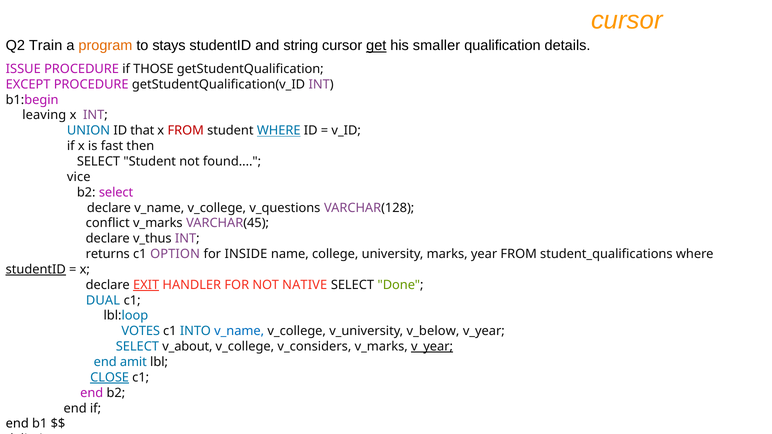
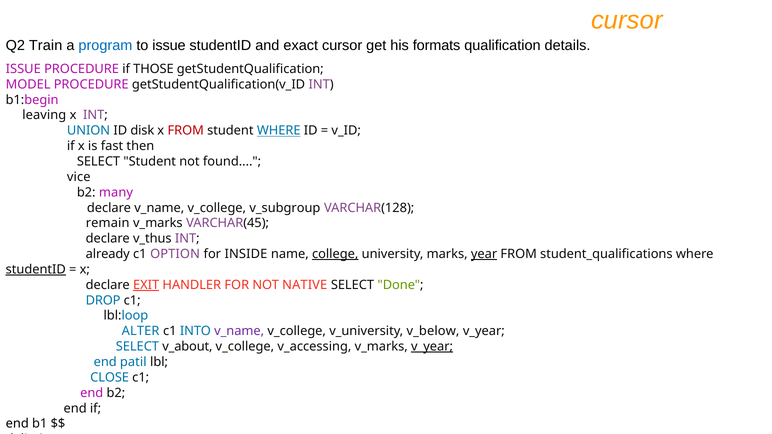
program colour: orange -> blue (105, 46)
to stays: stays -> issue (169, 46)
string: string -> exact (301, 46)
get underline: present -> none (376, 46)
smaller: smaller -> formats (437, 46)
EXCEPT: EXCEPT -> MODEL (28, 84)
that: that -> disk (142, 131)
b2 select: select -> many (116, 192)
v_questions: v_questions -> v_subgroup (285, 208)
conflict: conflict -> remain (108, 223)
returns: returns -> already (108, 254)
college underline: none -> present (335, 254)
year underline: none -> present (484, 254)
DUAL: DUAL -> DROP (103, 300)
VOTES: VOTES -> ALTER (141, 331)
v_name colour: blue -> purple (239, 331)
v_considers: v_considers -> v_accessing (314, 347)
amit: amit -> patil (133, 362)
CLOSE underline: present -> none (110, 378)
